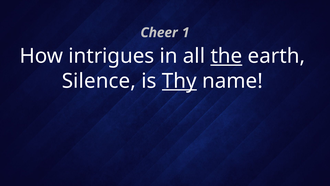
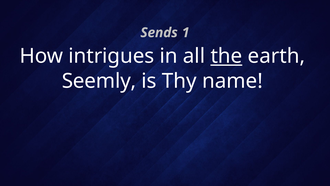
Cheer: Cheer -> Sends (159, 33)
Silence: Silence -> Seemly (99, 81)
Thy underline: present -> none (179, 81)
